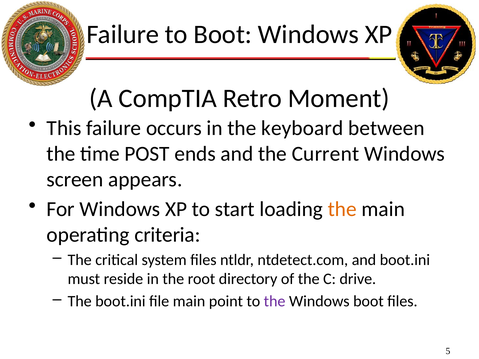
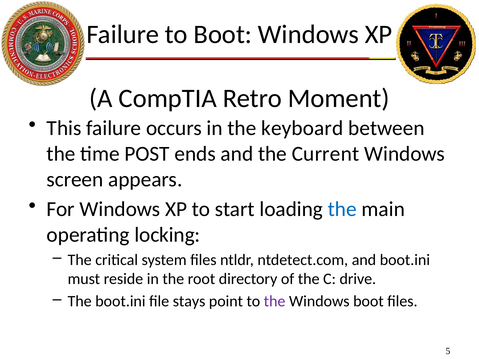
the colour: orange -> blue (342, 209)
criteria: criteria -> locking (167, 235)
file main: main -> stays (189, 302)
